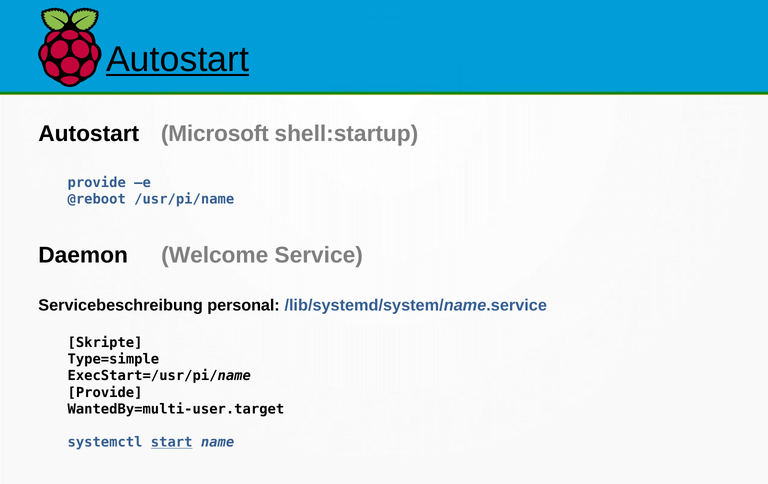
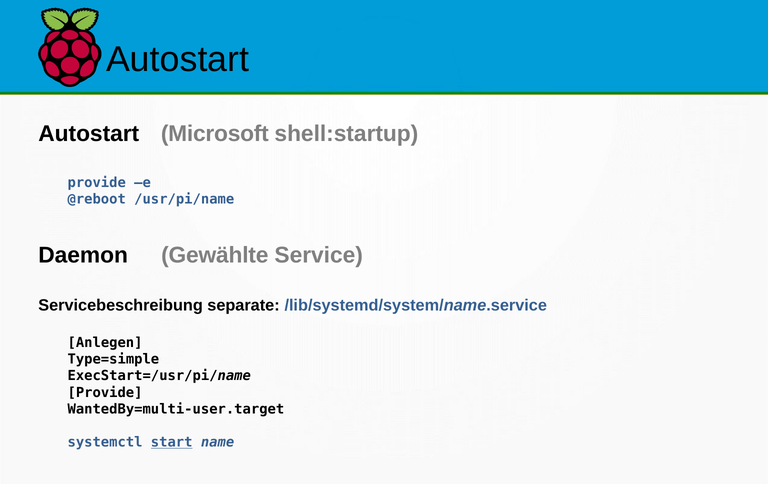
Autostart underline: present -> none (178, 59)
Welcome: Welcome -> Gewählte (215, 255)
personal: personal -> separate (244, 305)
Skripte: Skripte -> Anlegen (105, 343)
